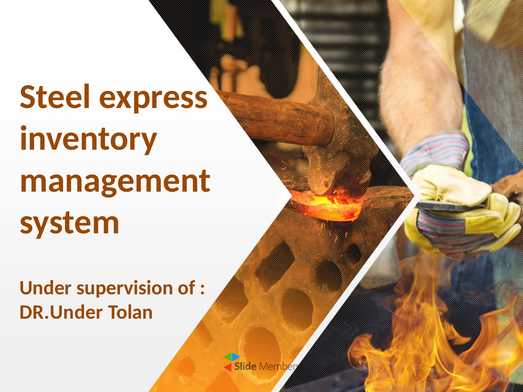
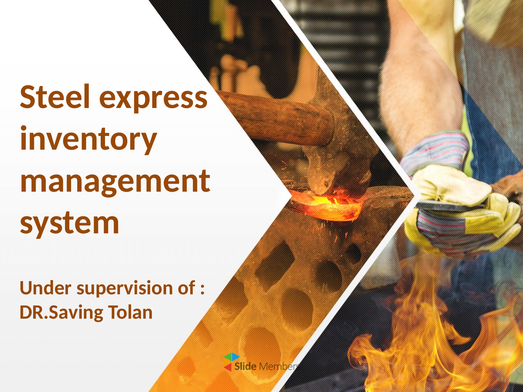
DR.Under: DR.Under -> DR.Saving (61, 312)
